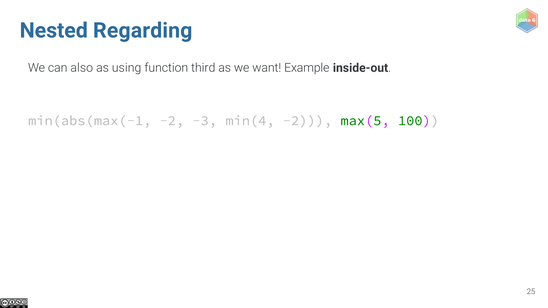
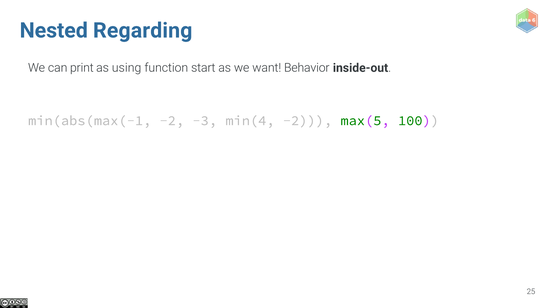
also: also -> print (82, 68)
third: third -> start (203, 68)
Example: Example -> Behavior (307, 68)
